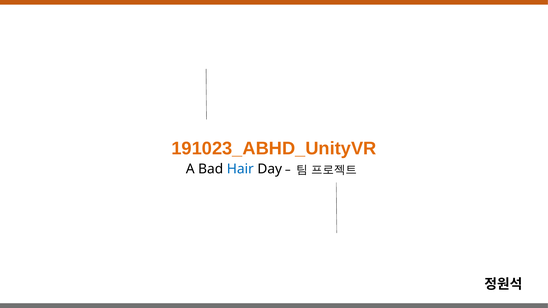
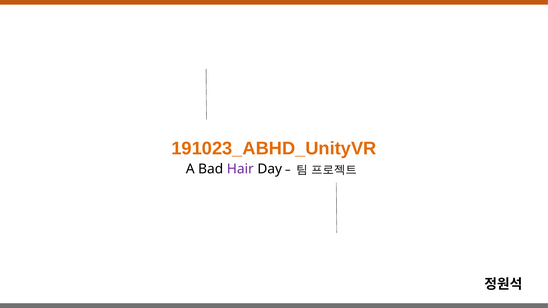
Hair colour: blue -> purple (240, 169)
